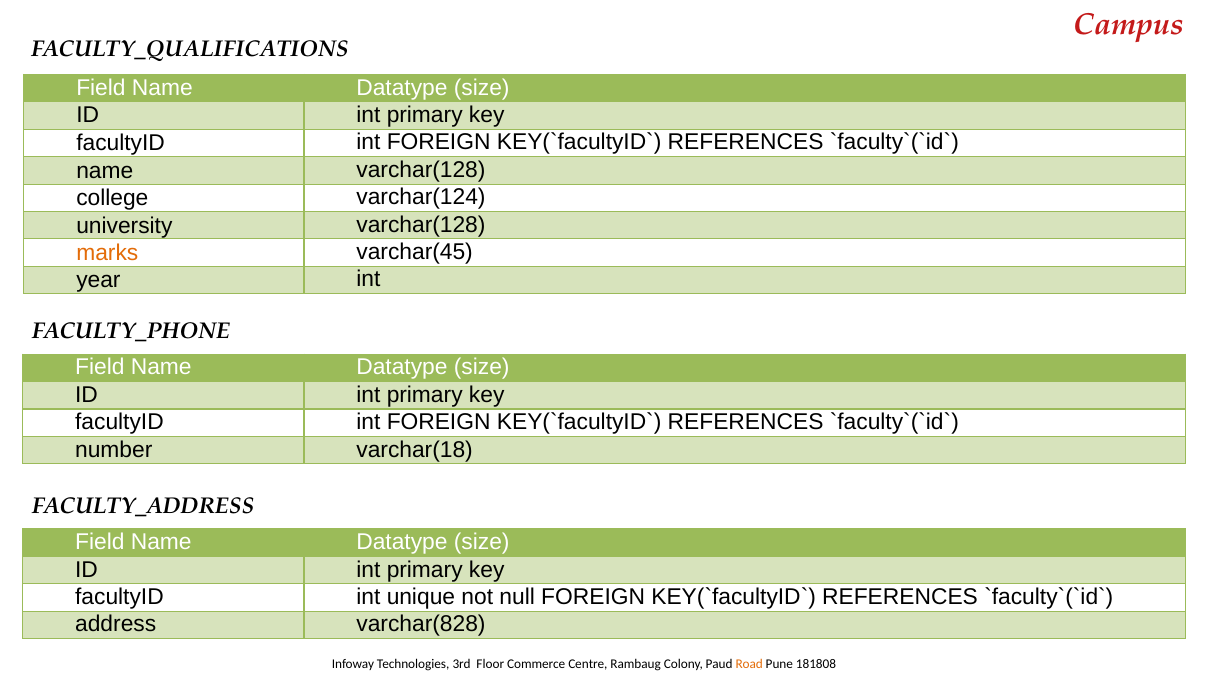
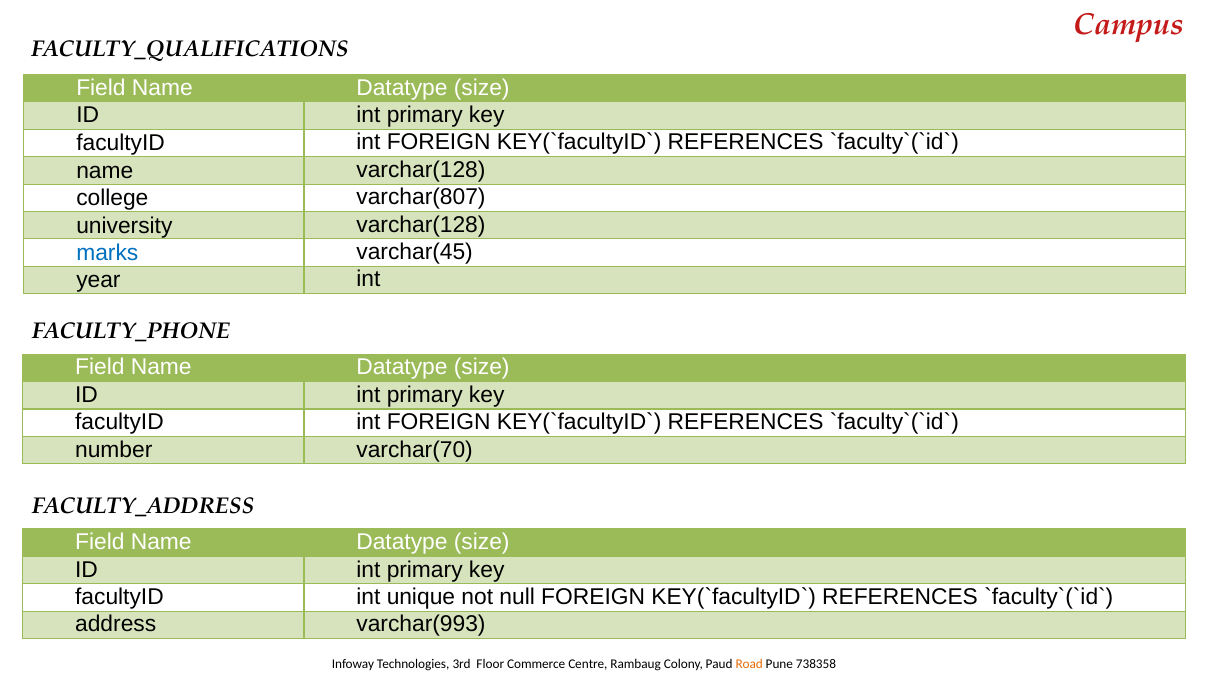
varchar(124: varchar(124 -> varchar(807 (421, 197)
marks colour: orange -> blue (107, 253)
varchar(18: varchar(18 -> varchar(70 (415, 450)
varchar(828: varchar(828 -> varchar(993 (421, 624)
181808: 181808 -> 738358 (816, 664)
